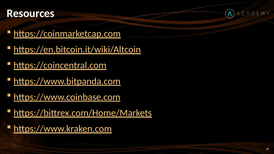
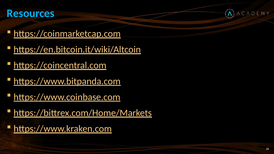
Resources colour: white -> light blue (31, 13)
